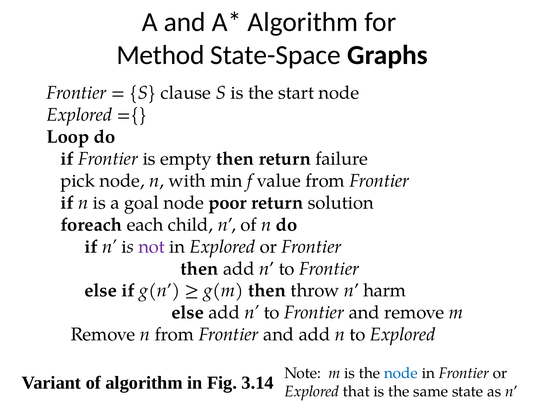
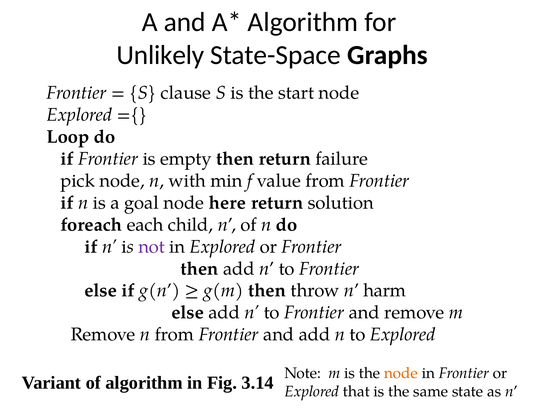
Method: Method -> Unlikely (160, 55)
poor: poor -> here (227, 203)
node colour: blue -> orange (401, 373)
